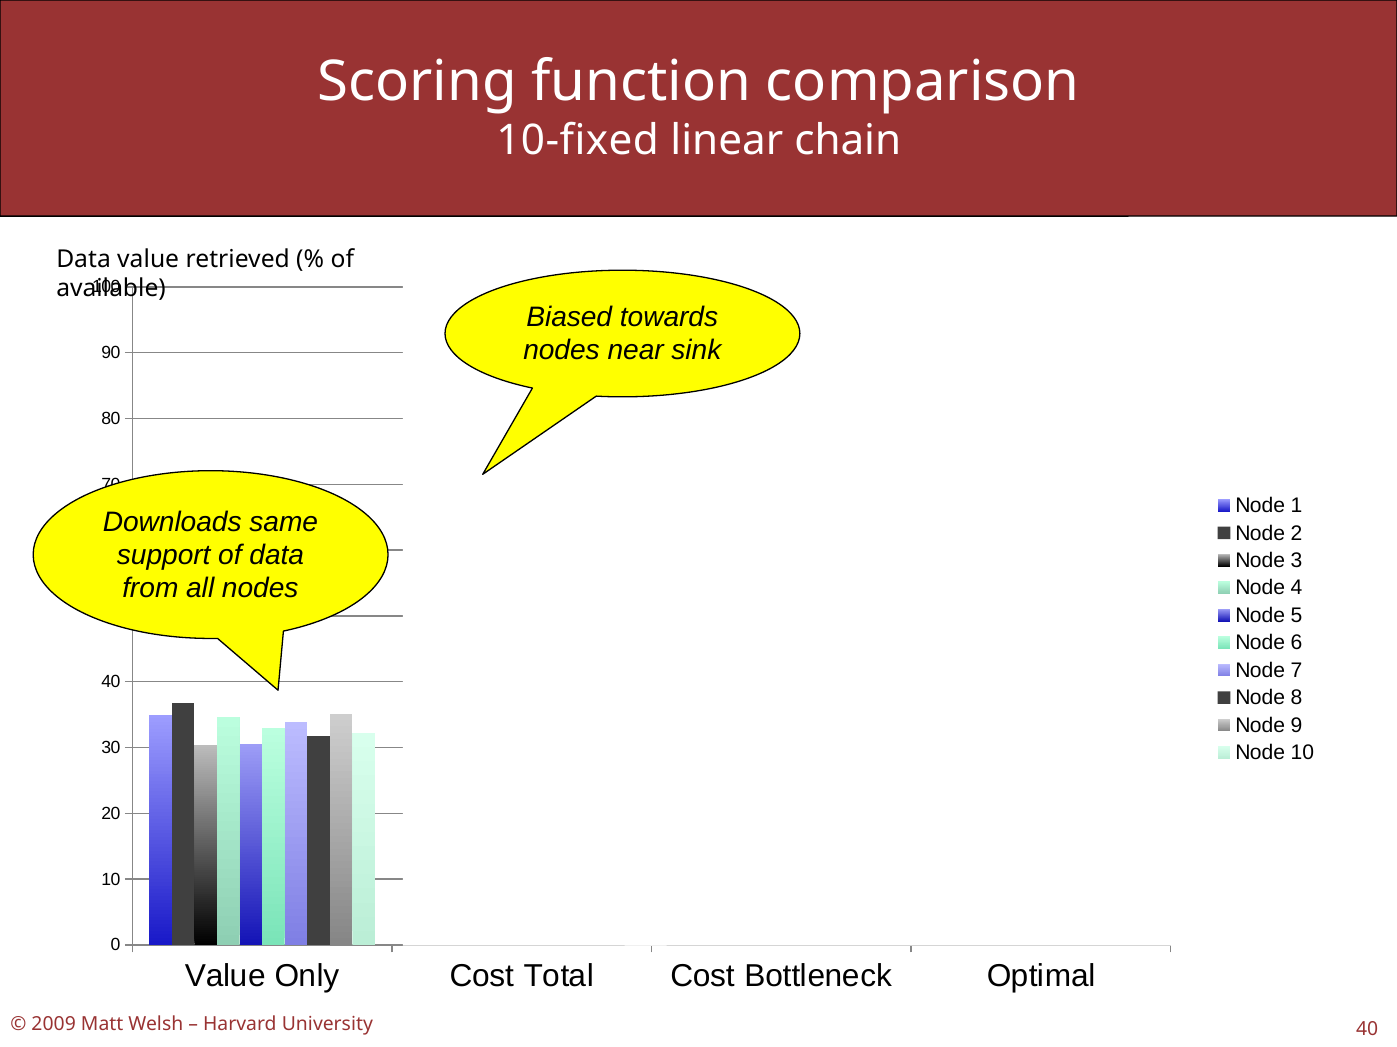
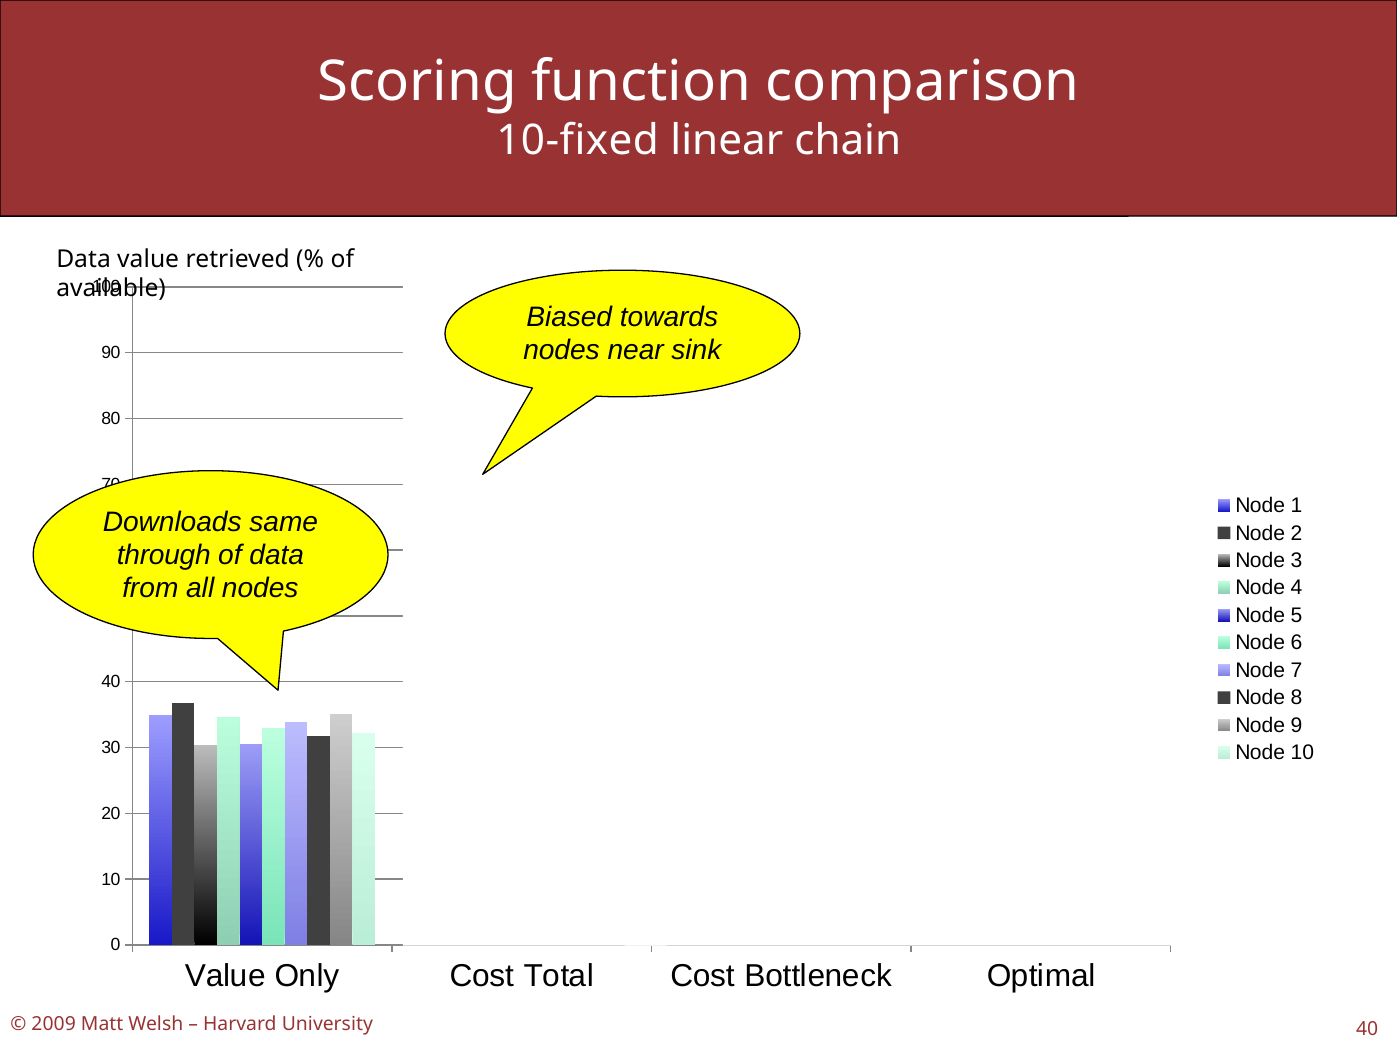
support: support -> through (164, 556)
